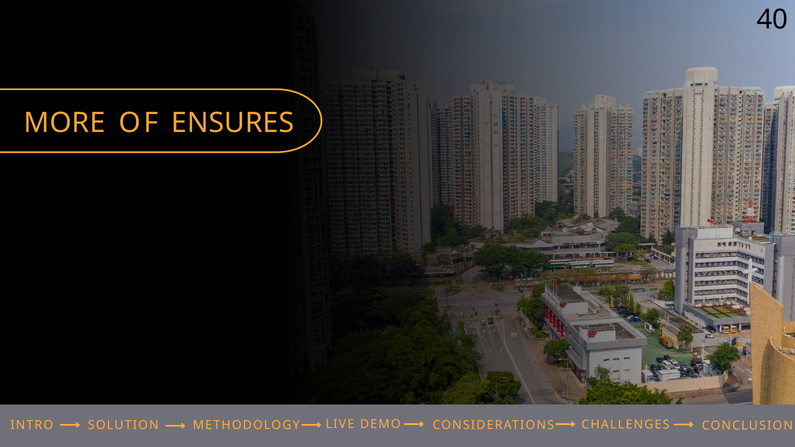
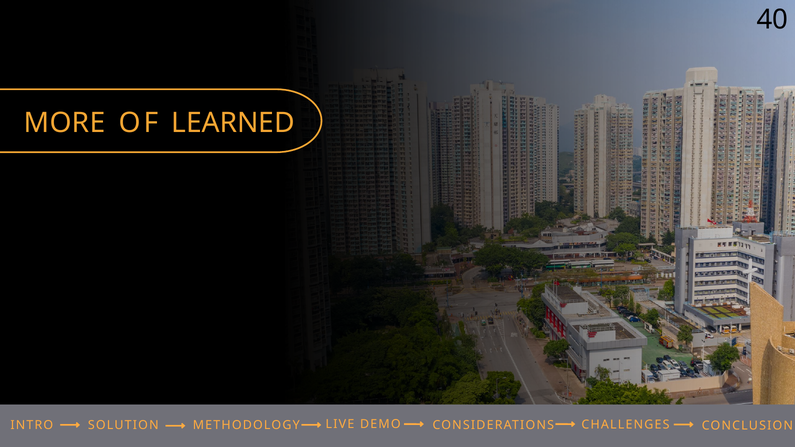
ENSURES: ENSURES -> LEARNED (233, 123)
